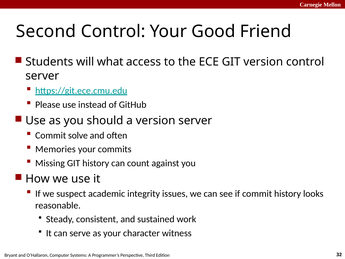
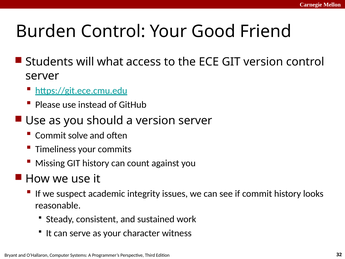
Second: Second -> Burden (46, 31)
Memories: Memories -> Timeliness (56, 149)
